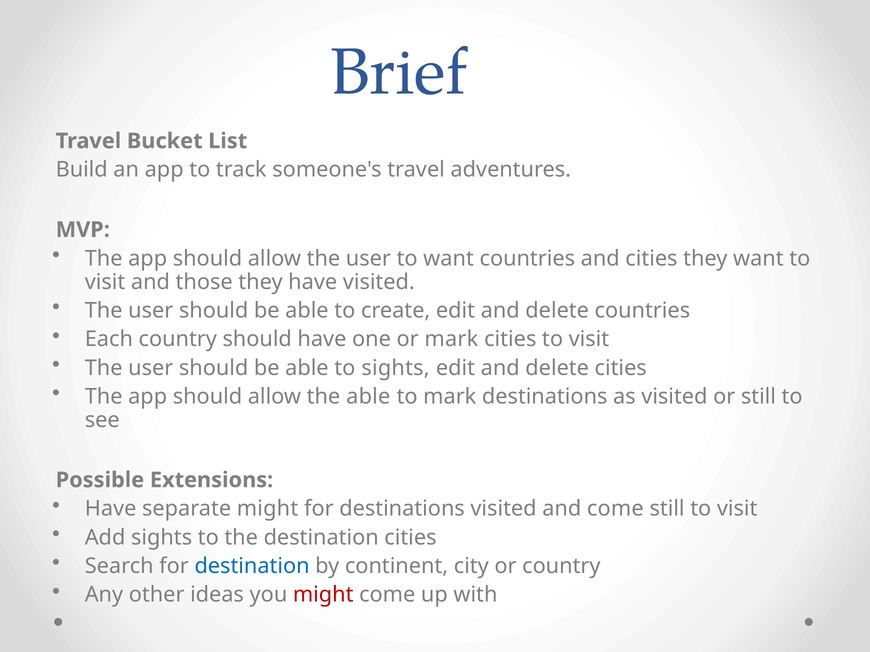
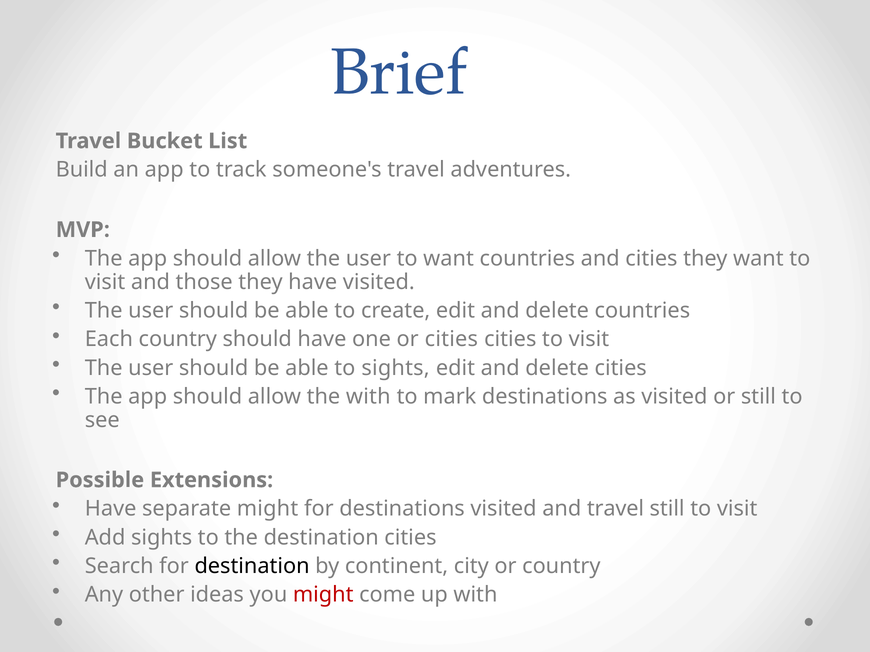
or mark: mark -> cities (451, 339)
the able: able -> with (368, 397)
and come: come -> travel (615, 509)
destination colour: blue -> black (252, 567)
